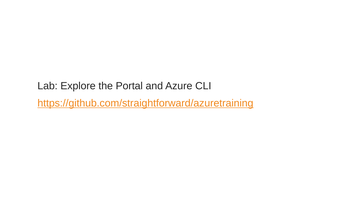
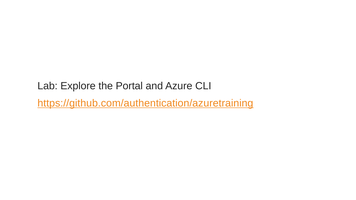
https://github.com/straightforward/azuretraining: https://github.com/straightforward/azuretraining -> https://github.com/authentication/azuretraining (145, 103)
